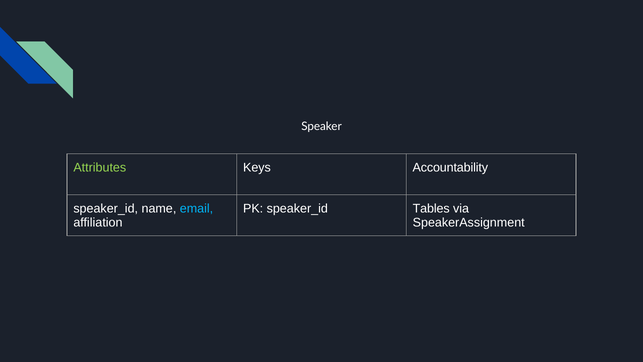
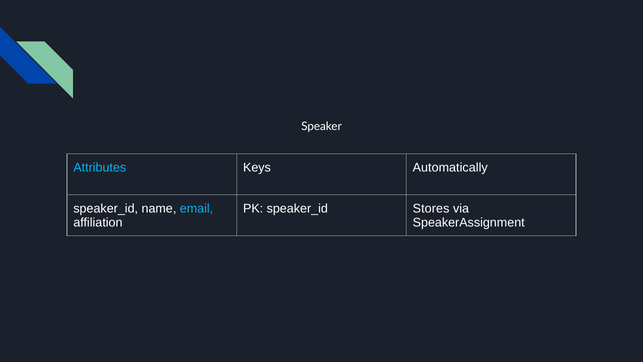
Attributes colour: light green -> light blue (100, 167)
Accountability: Accountability -> Automatically (450, 167)
Tables: Tables -> Stores (431, 208)
